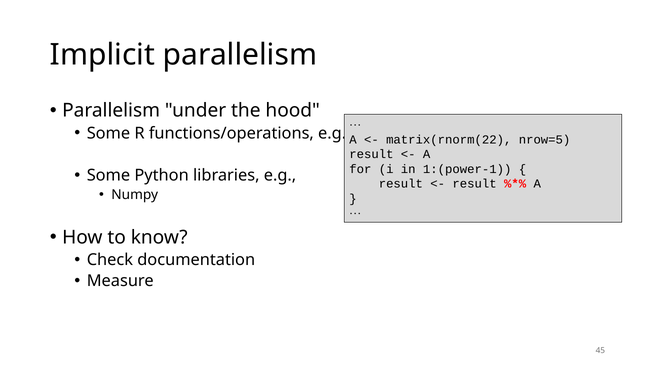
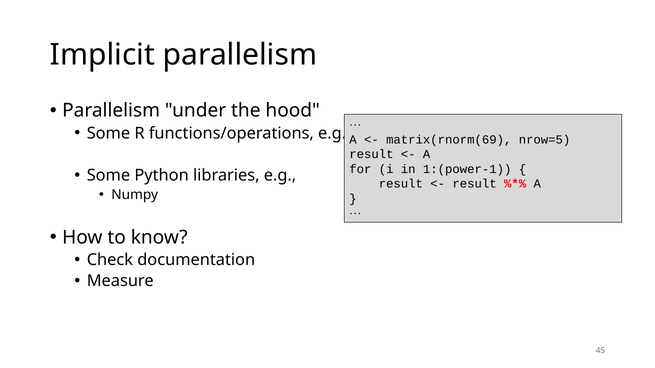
matrix(rnorm(22: matrix(rnorm(22 -> matrix(rnorm(69 (449, 140)
